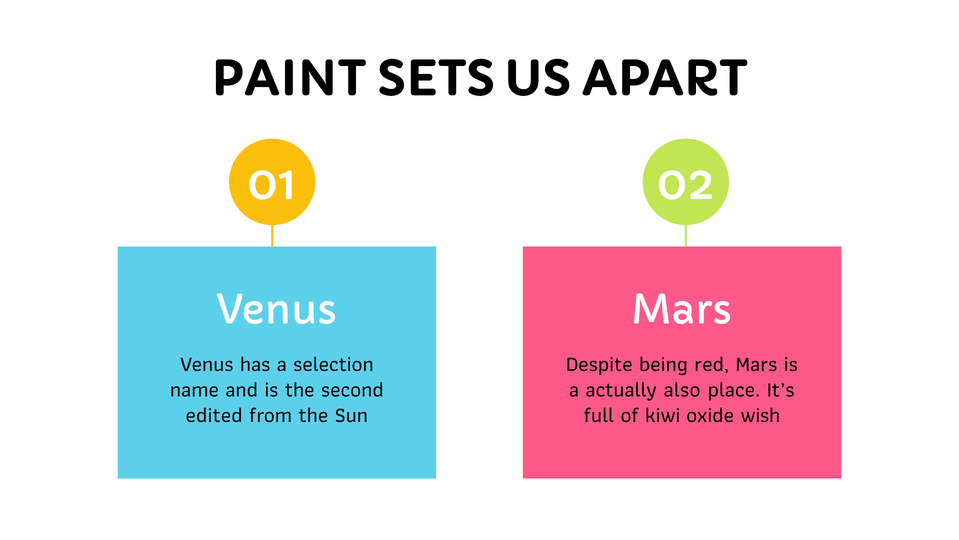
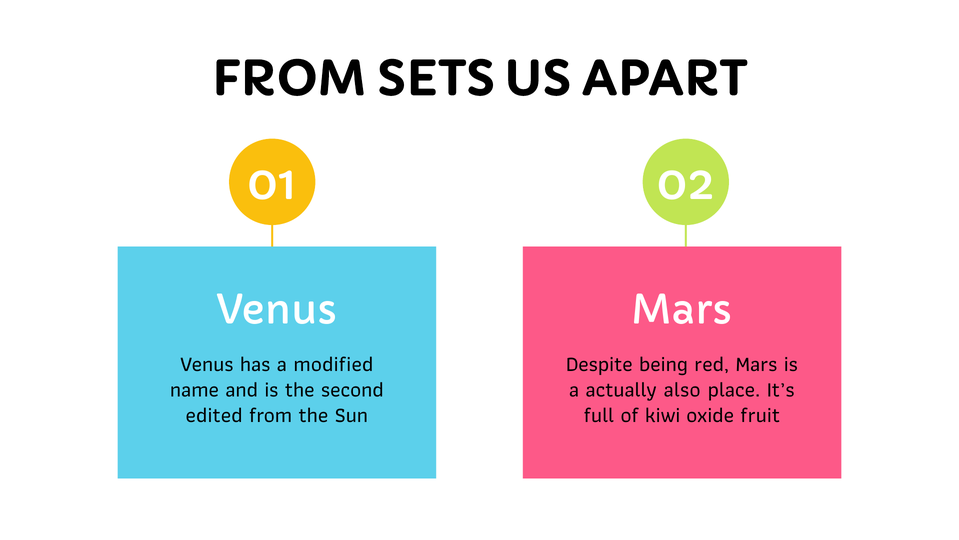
PAINT: PAINT -> FROM (289, 79)
selection: selection -> modified (333, 364)
wish: wish -> fruit (760, 415)
